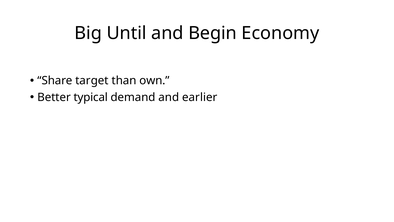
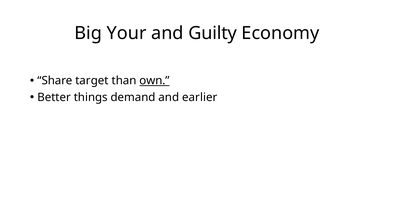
Until: Until -> Your (127, 33)
Begin: Begin -> Guilty (213, 33)
own underline: none -> present (154, 81)
typical: typical -> things (91, 97)
